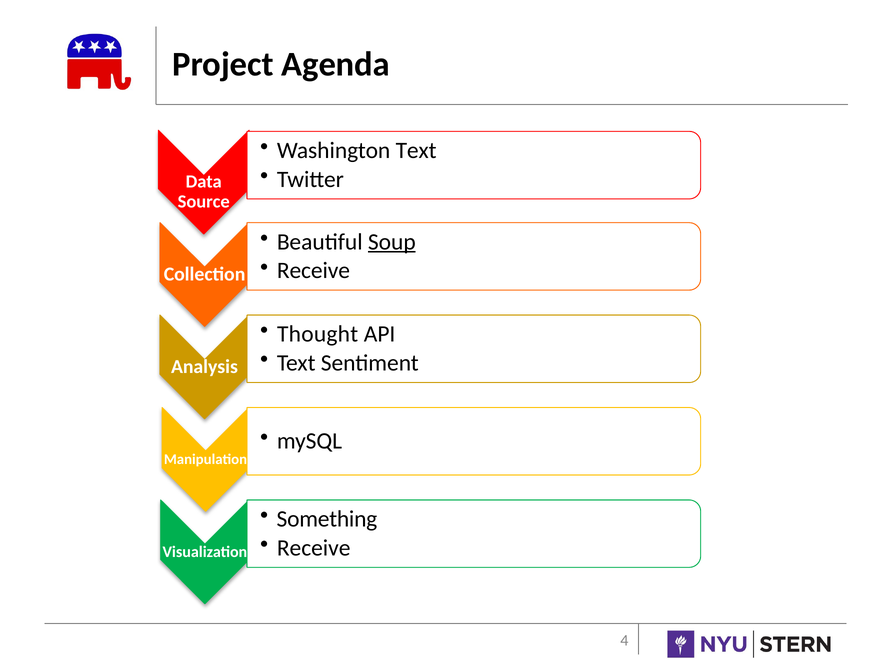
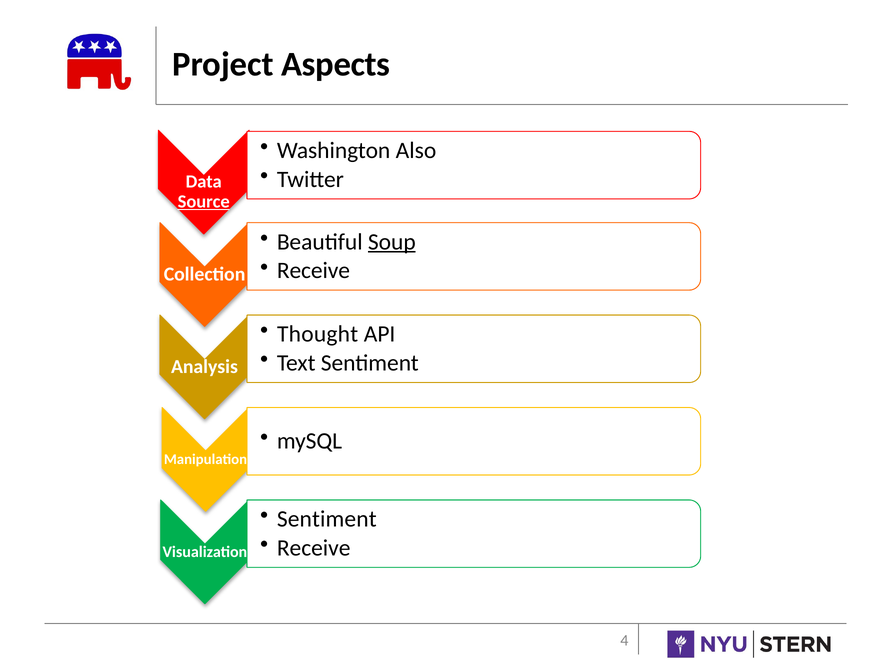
Agenda: Agenda -> Aspects (336, 64)
Washington Text: Text -> Also (416, 151)
Source underline: none -> present (204, 202)
Something: Something -> Sentiment (327, 519)
